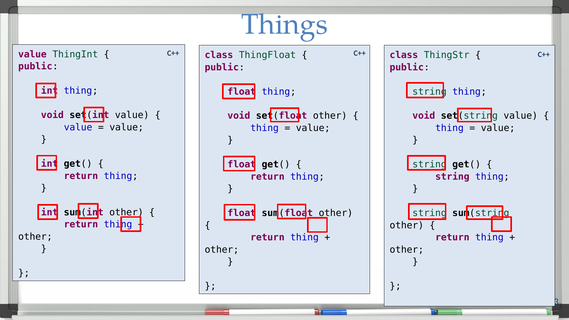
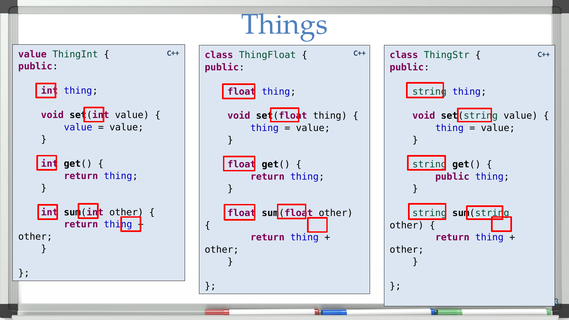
set(float other: other -> thing (330, 116)
string: string -> public (452, 177)
